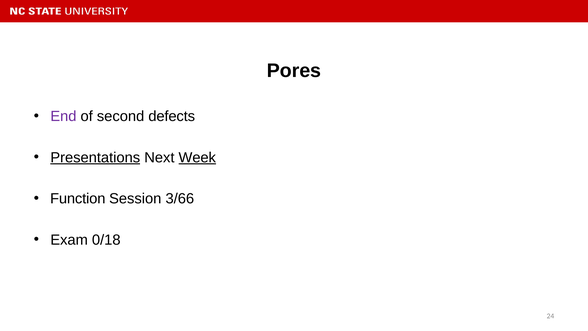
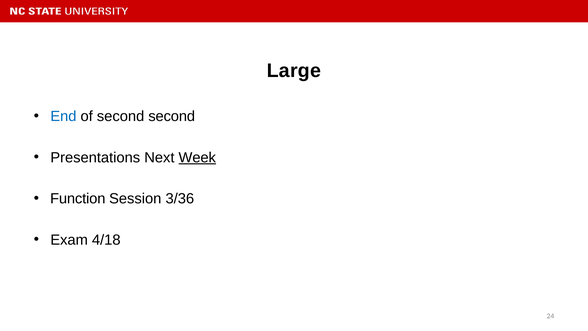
Pores: Pores -> Large (294, 71)
End colour: purple -> blue (63, 116)
second defects: defects -> second (172, 116)
Presentations underline: present -> none (95, 157)
3/66: 3/66 -> 3/36 (180, 199)
0/18: 0/18 -> 4/18 (106, 240)
